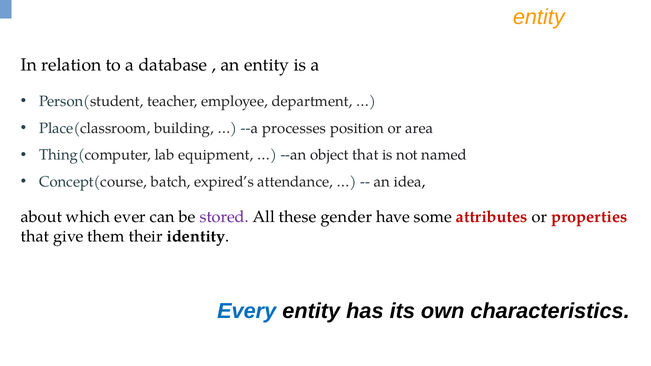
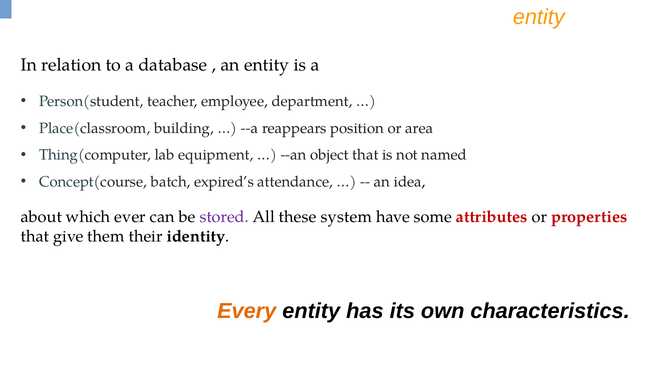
processes: processes -> reappears (294, 128)
gender: gender -> system (346, 217)
Every colour: blue -> orange (247, 311)
